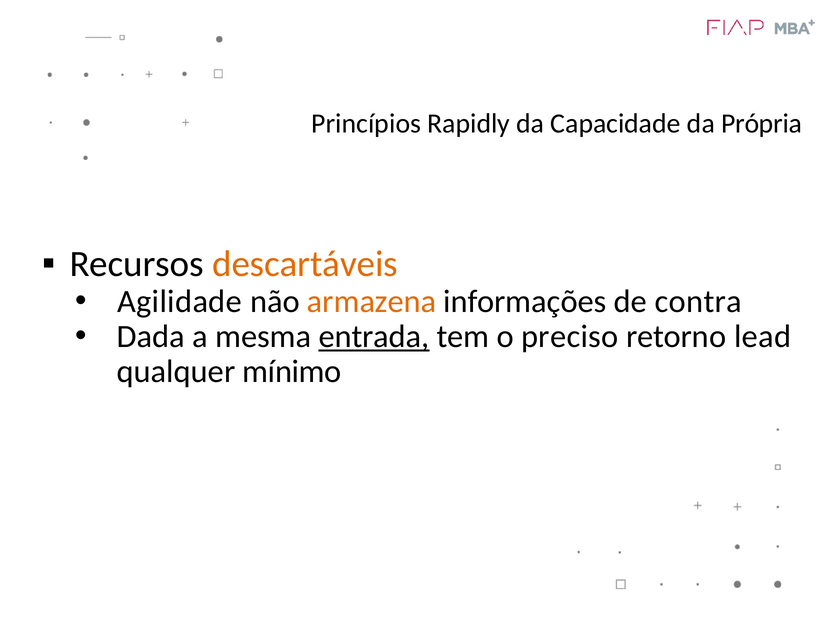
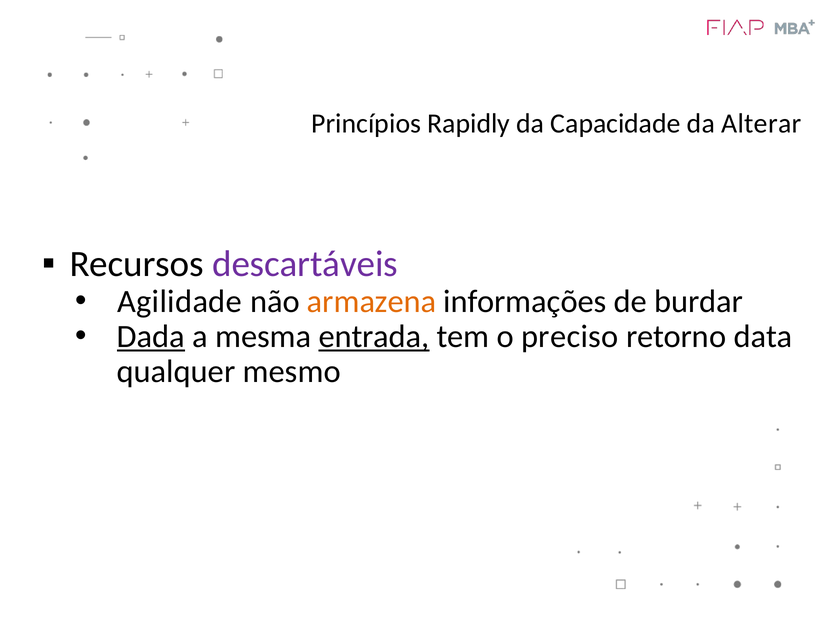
Própria: Própria -> Alterar (761, 123)
descartáveis colour: orange -> purple (305, 264)
contra: contra -> burdar (699, 301)
Dada underline: none -> present (151, 336)
lead: lead -> data (763, 336)
mínimo: mínimo -> mesmo (292, 371)
